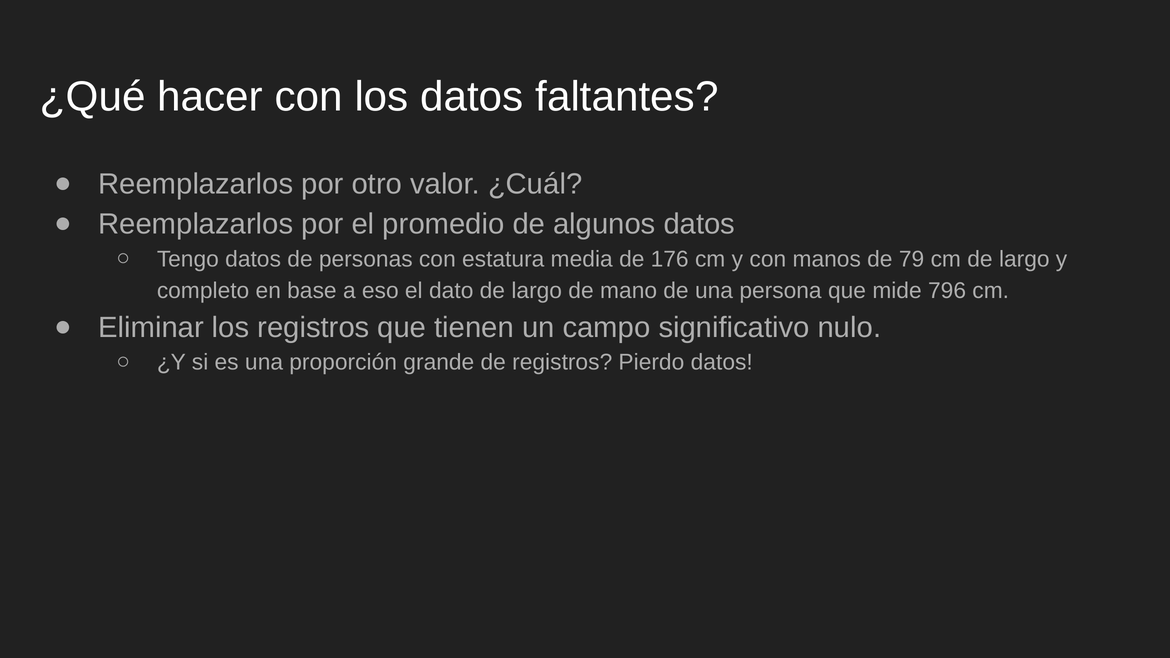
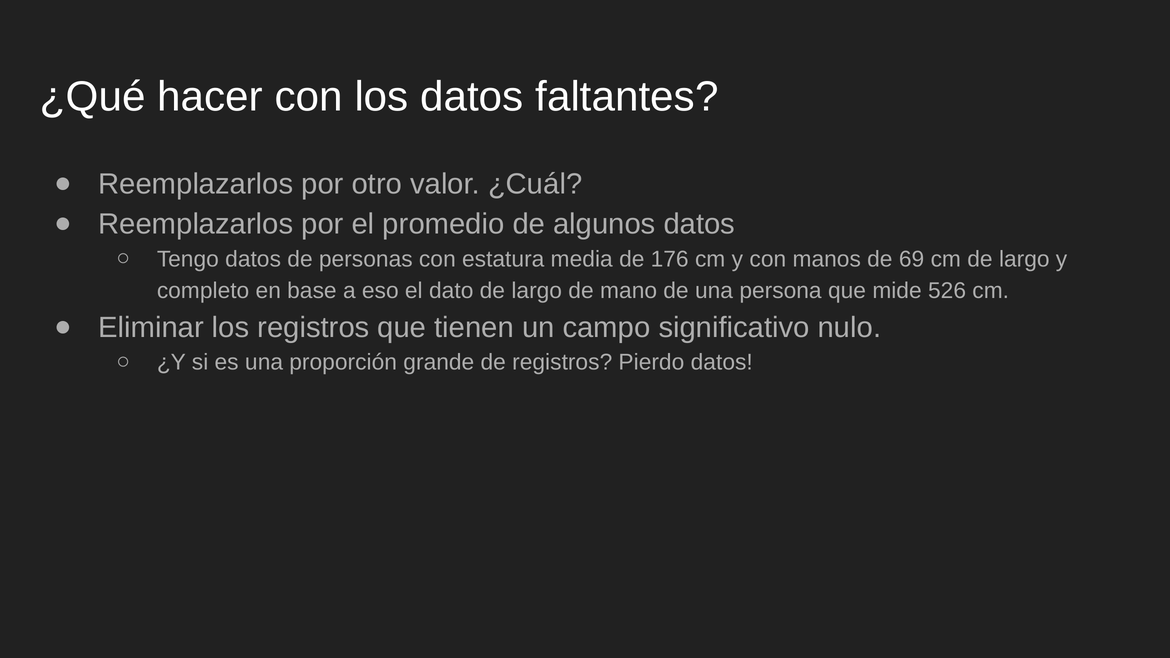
79: 79 -> 69 (912, 259)
796: 796 -> 526 (947, 291)
